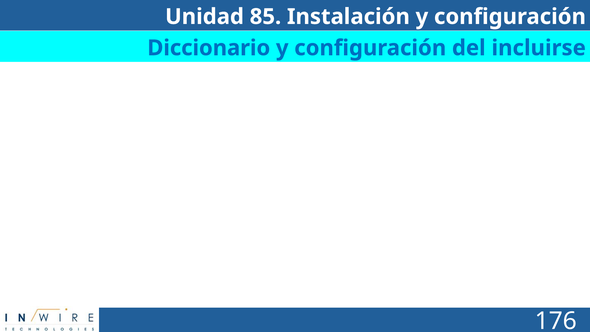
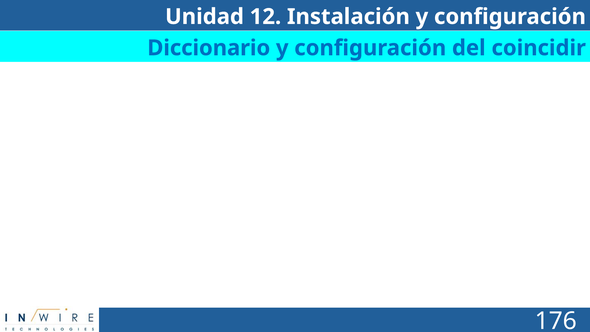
85: 85 -> 12 (265, 17)
incluirse: incluirse -> coincidir (539, 48)
